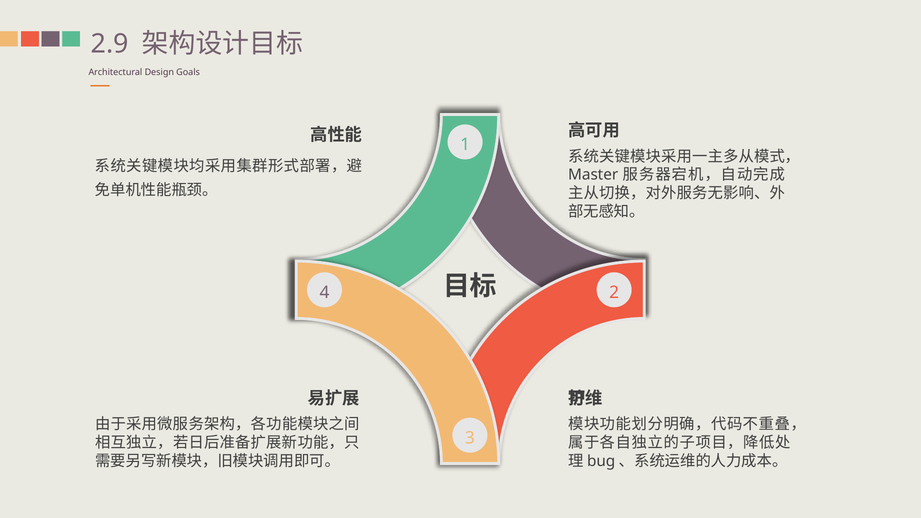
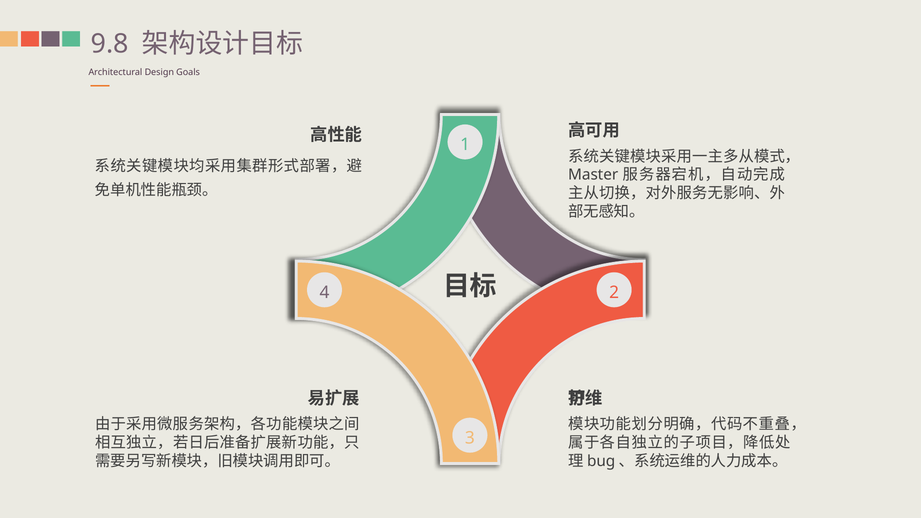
2.9: 2.9 -> 9.8 (110, 44)
